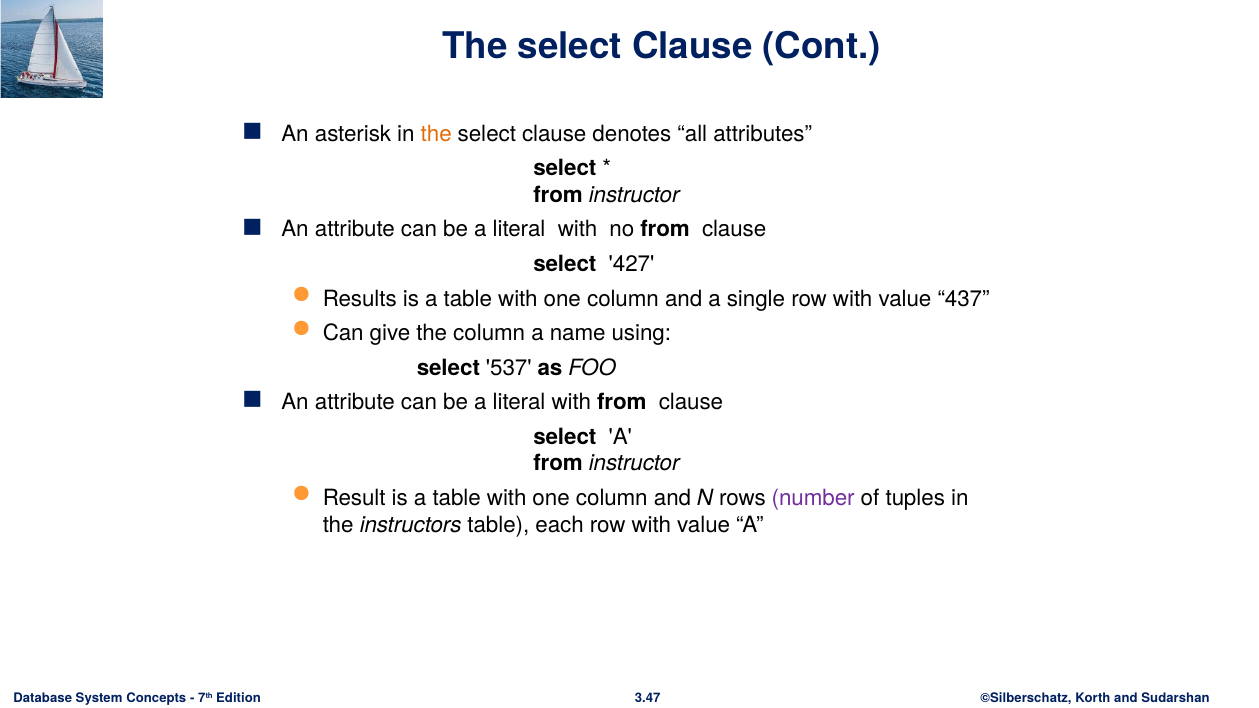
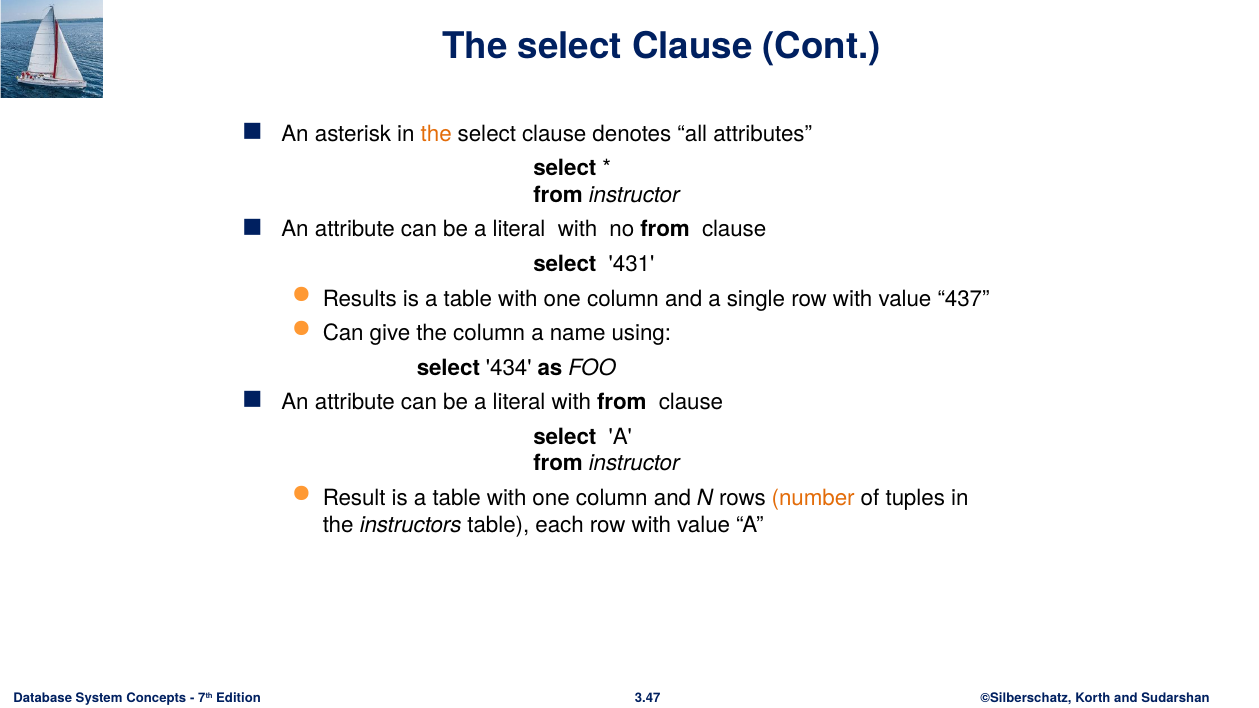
427: 427 -> 431 (631, 264)
537: 537 -> 434 (509, 368)
number colour: purple -> orange (813, 498)
